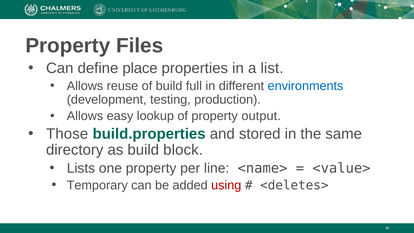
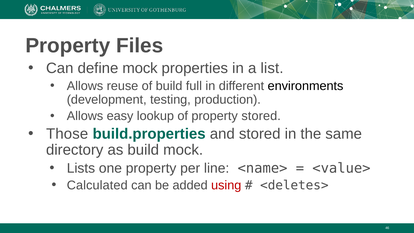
define place: place -> mock (140, 68)
environments colour: blue -> black (306, 86)
property output: output -> stored (261, 116)
build block: block -> mock (183, 150)
Temporary: Temporary -> Calculated (97, 185)
